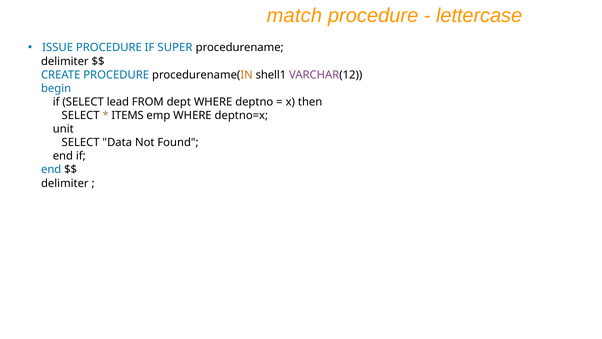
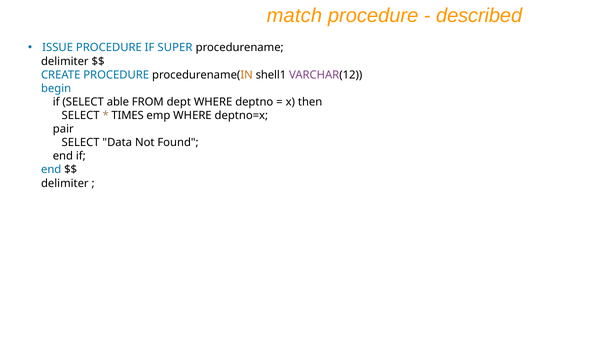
lettercase: lettercase -> described (479, 16)
lead: lead -> able (118, 102)
ITEMS: ITEMS -> TIMES (128, 115)
unit: unit -> pair (63, 129)
